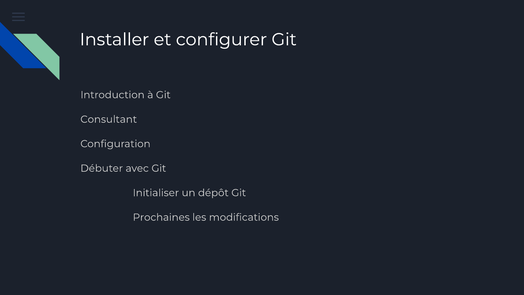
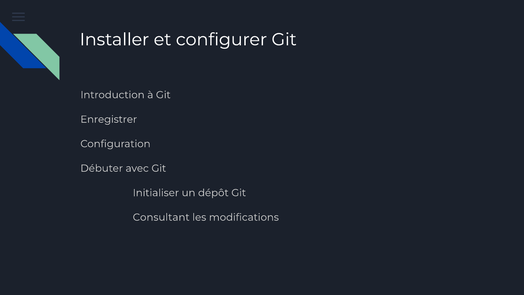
Consultant: Consultant -> Enregistrer (109, 119)
Prochaines: Prochaines -> Consultant (161, 217)
